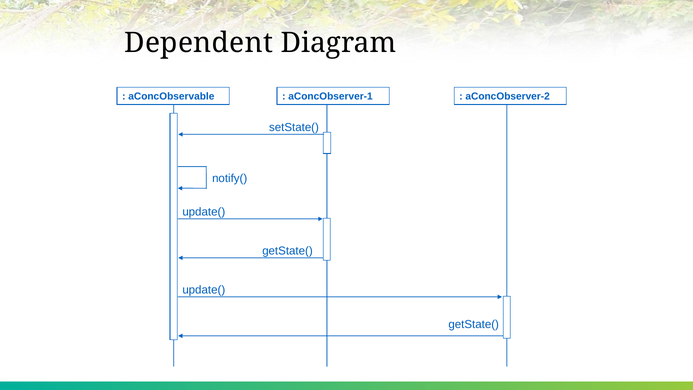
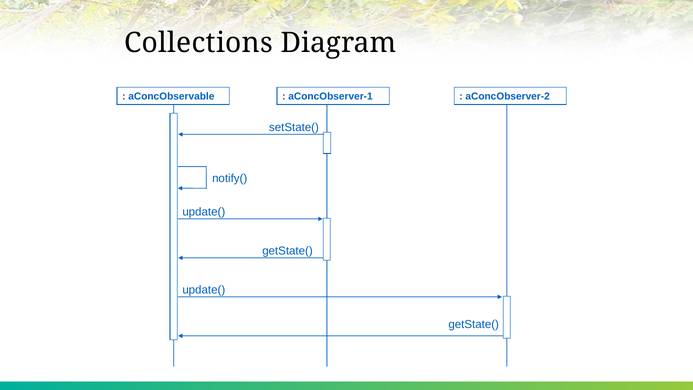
Dependent: Dependent -> Collections (199, 43)
